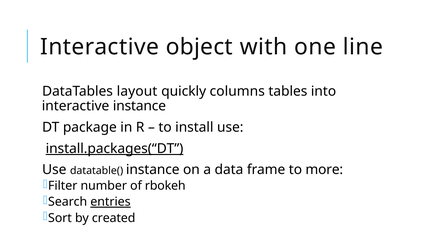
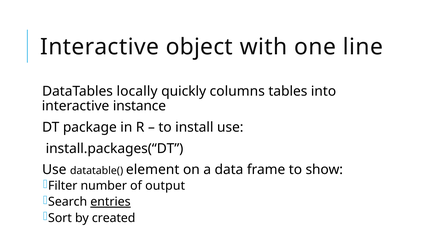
layout: layout -> locally (137, 91)
install.packages(“DT underline: present -> none (115, 149)
datatable( instance: instance -> element (153, 170)
more: more -> show (324, 170)
rbokeh: rbokeh -> output (165, 186)
